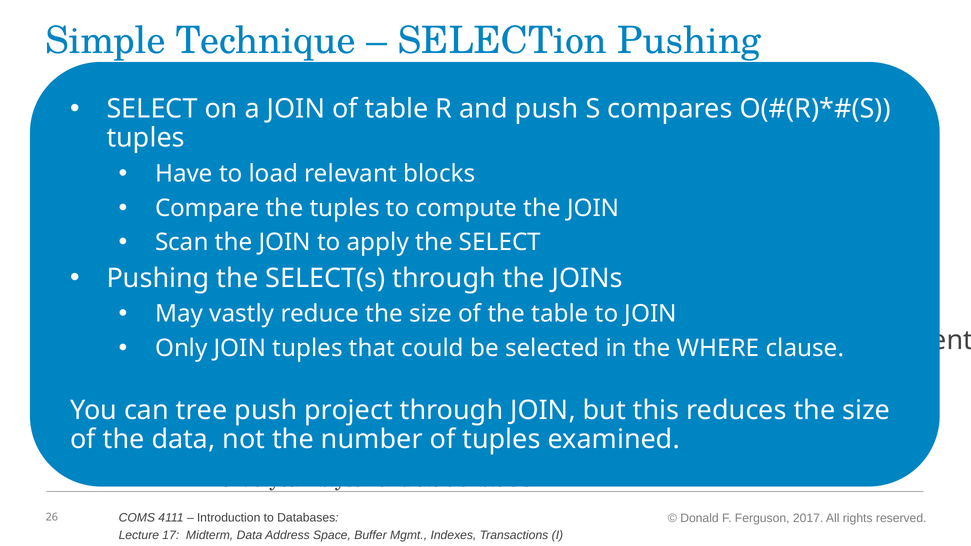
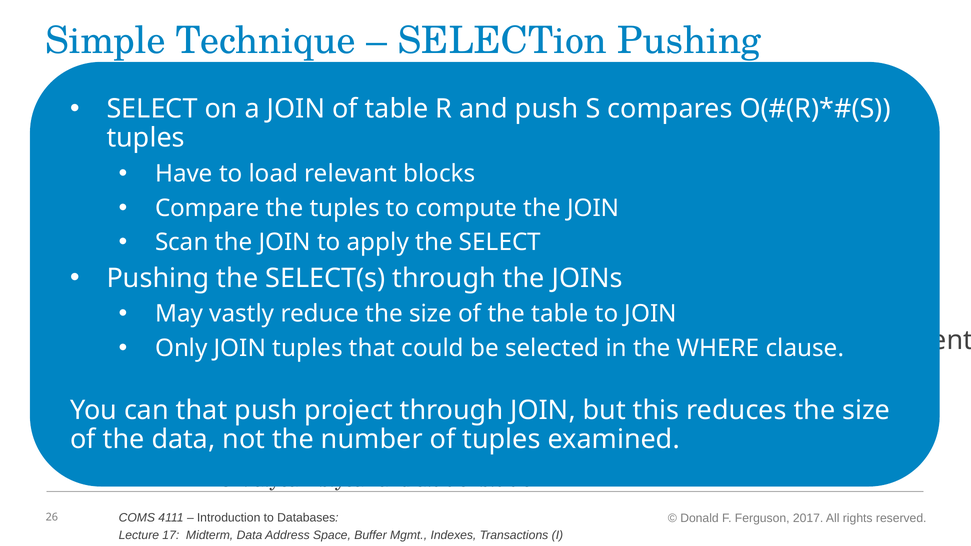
can tree: tree -> that (202, 410)
